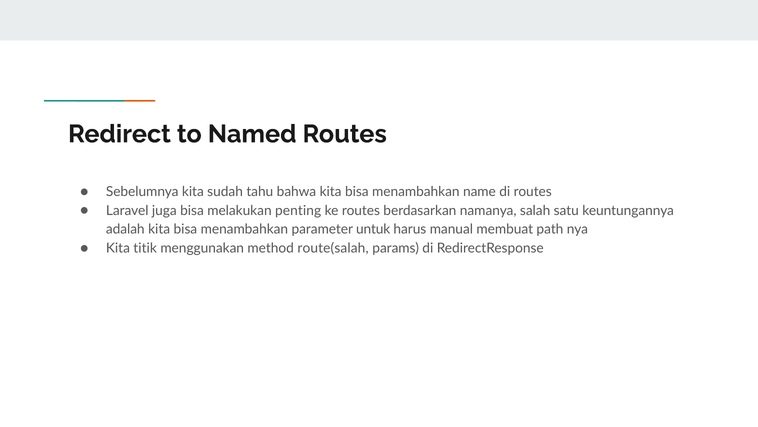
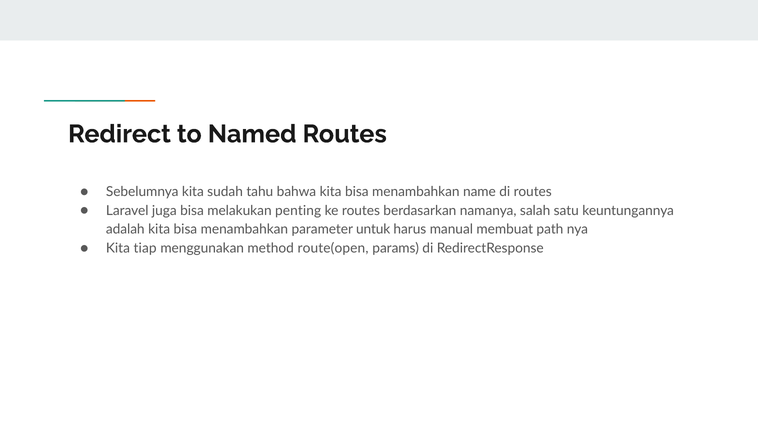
titik: titik -> tiap (145, 248)
route(salah: route(salah -> route(open (333, 248)
